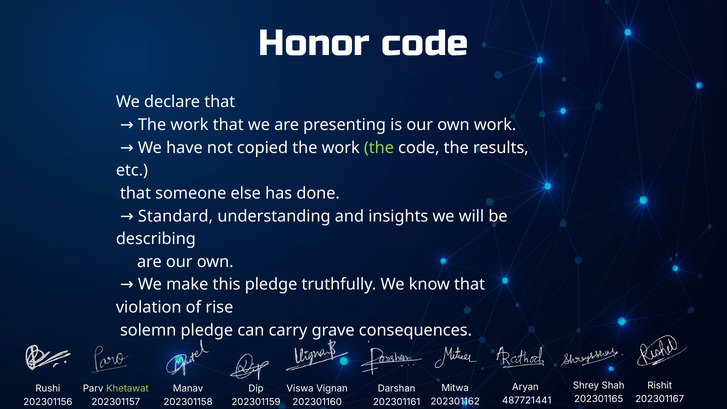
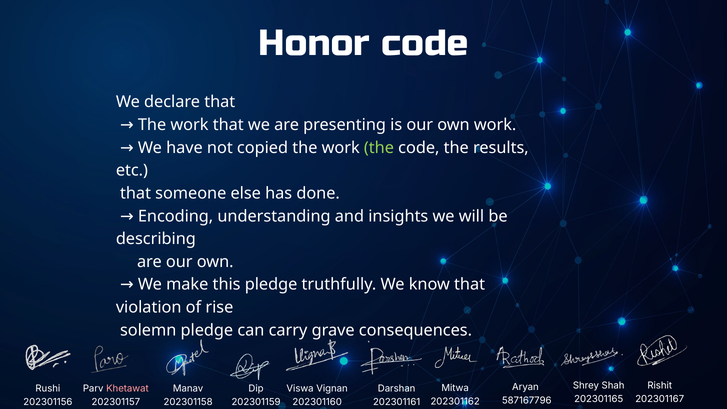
Standard: Standard -> Encoding (176, 216)
Khetawat colour: light green -> pink (127, 389)
487721441: 487721441 -> 587167796 (527, 401)
